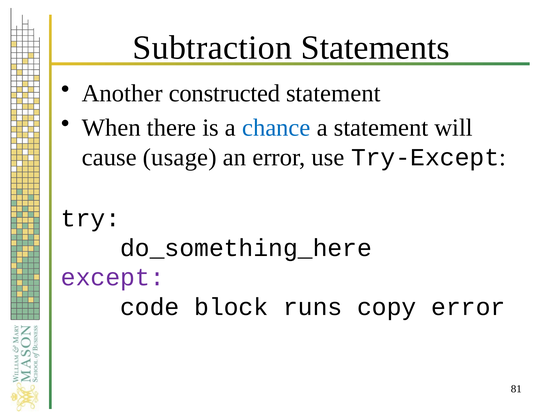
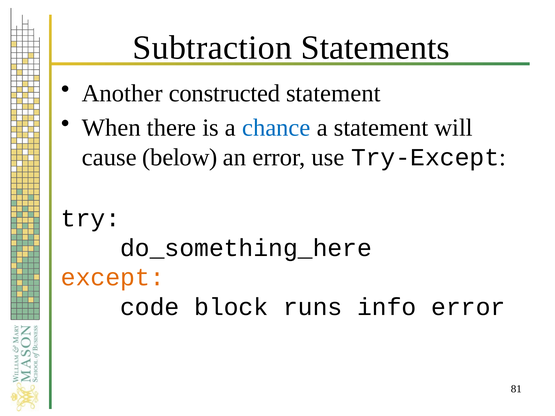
usage: usage -> below (180, 157)
except colour: purple -> orange (113, 278)
copy: copy -> info (387, 307)
